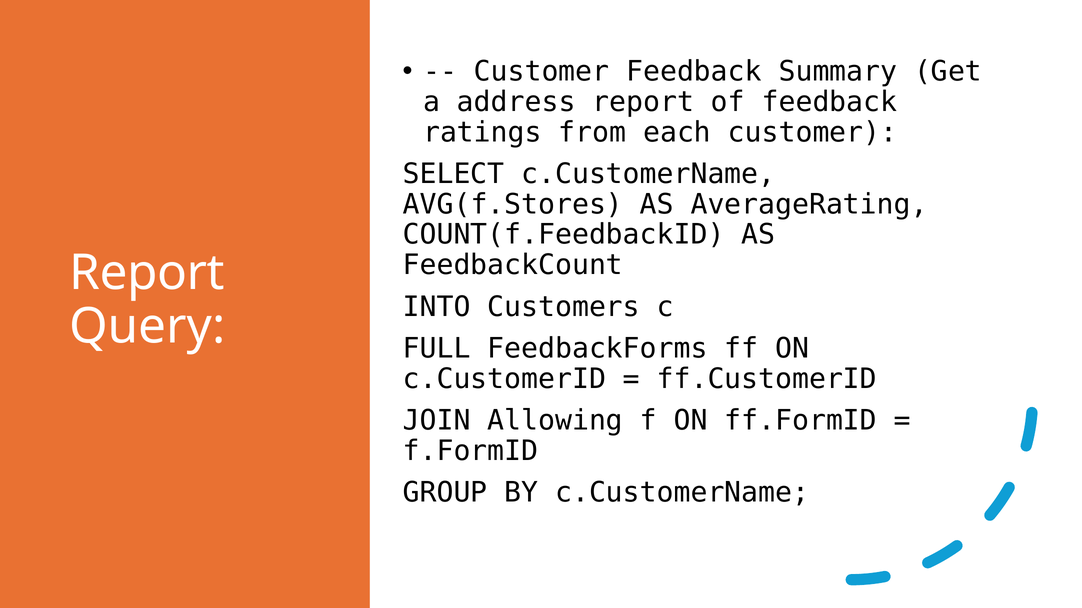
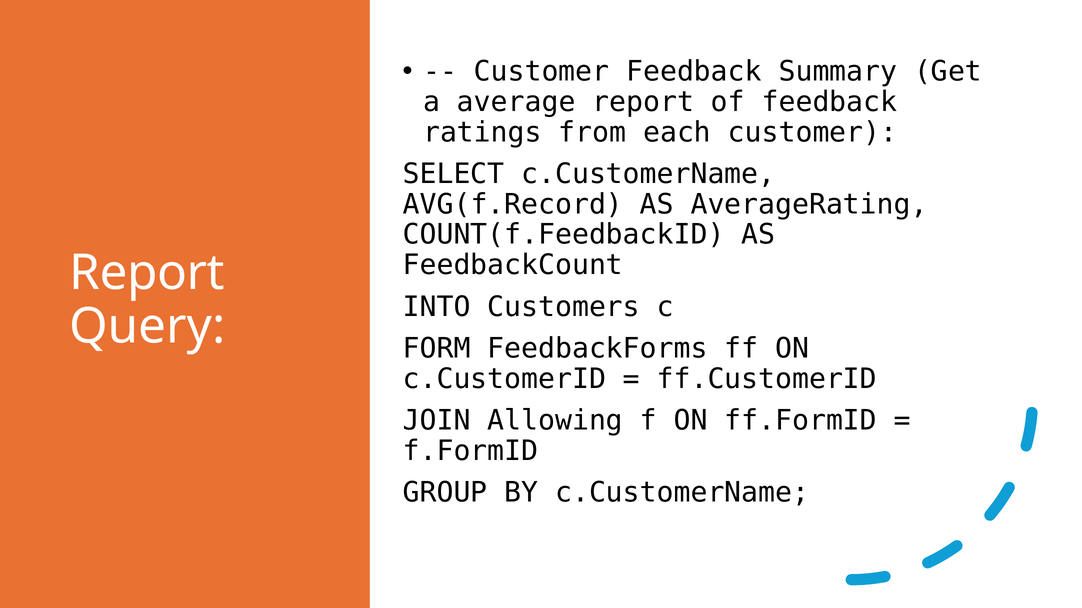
address: address -> average (516, 102)
AVG(f.Stores: AVG(f.Stores -> AVG(f.Record (513, 204)
FULL: FULL -> FORM (437, 349)
